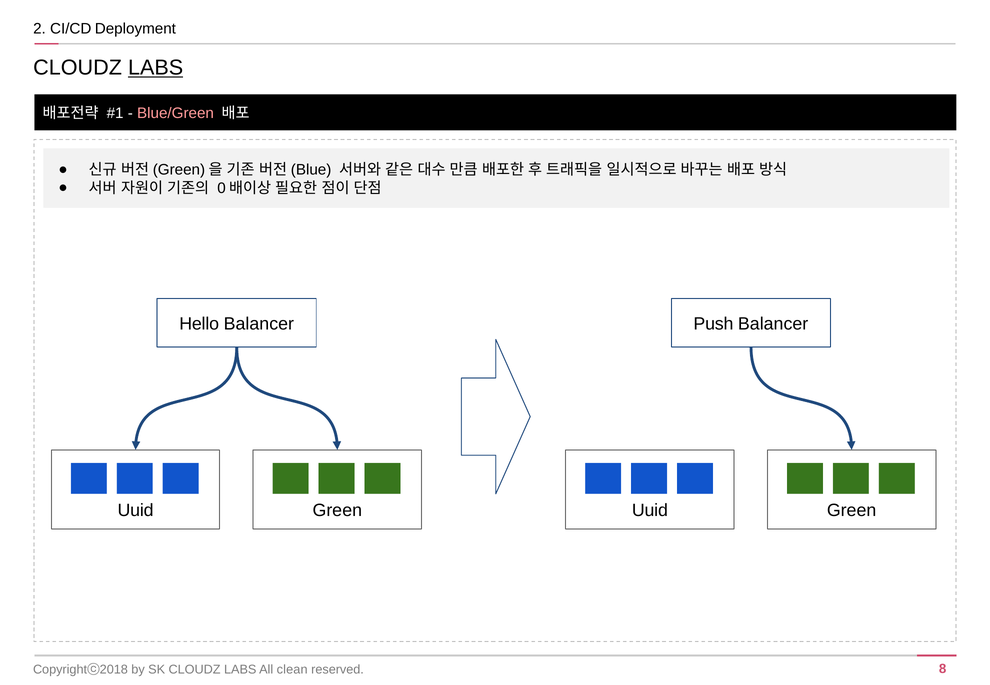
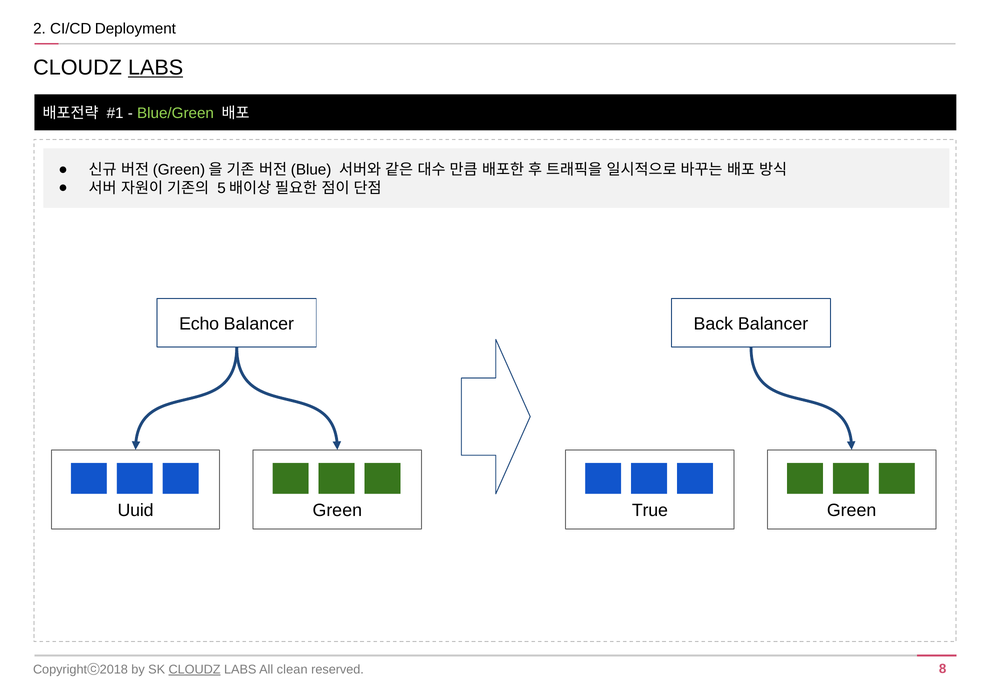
Blue/Green colour: pink -> light green (176, 113)
0: 0 -> 5 (222, 188)
Hello: Hello -> Echo (199, 324)
Push: Push -> Back (713, 324)
Uuid: Uuid -> True (650, 511)
CLOUDZ underline: none -> present (195, 670)
